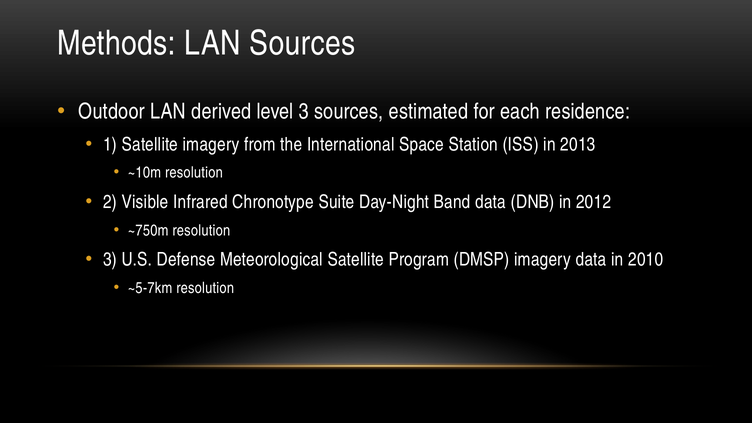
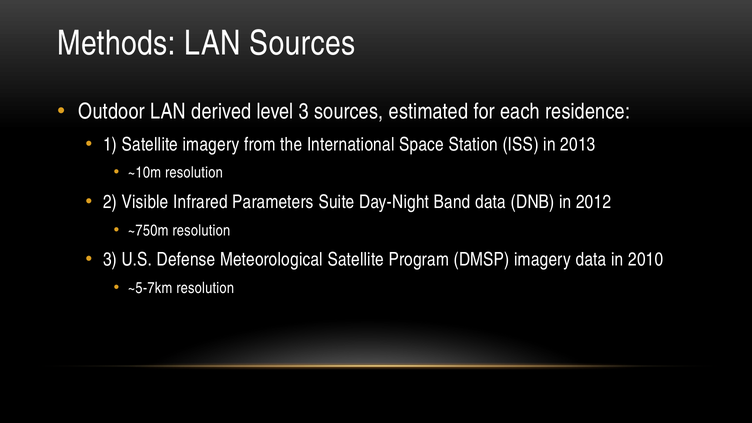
Chronotype: Chronotype -> Parameters (273, 202)
